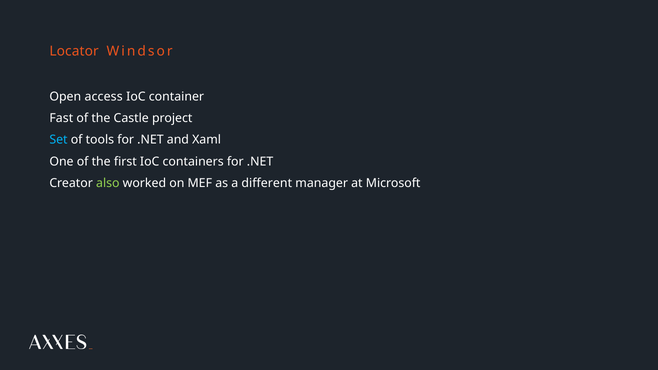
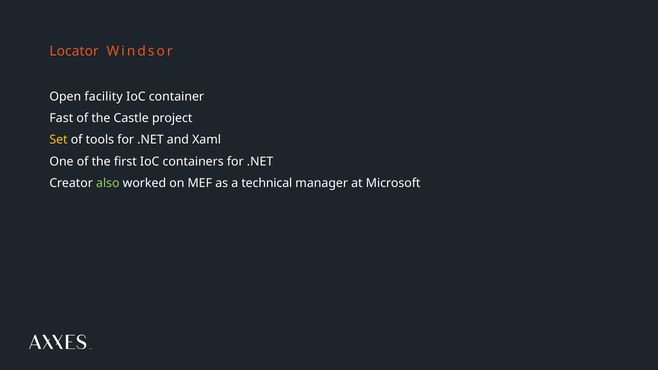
access: access -> facility (104, 97)
Set colour: light blue -> yellow (58, 140)
different: different -> technical (267, 183)
